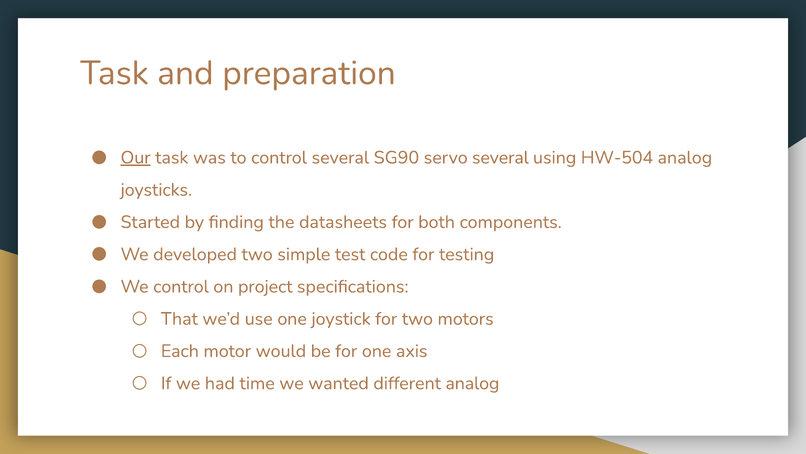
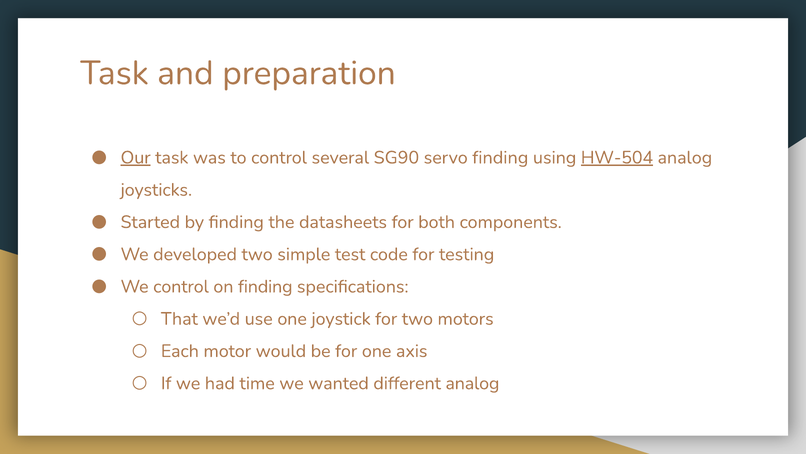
servo several: several -> finding (500, 157)
HW-504 underline: none -> present (617, 157)
on project: project -> finding (265, 286)
